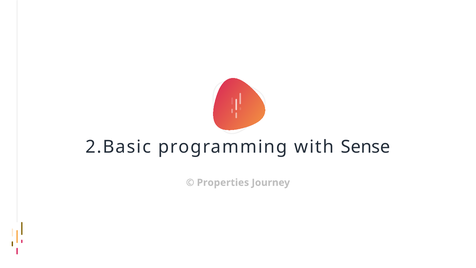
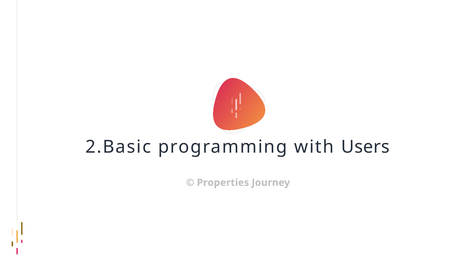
Sense: Sense -> Users (365, 147)
